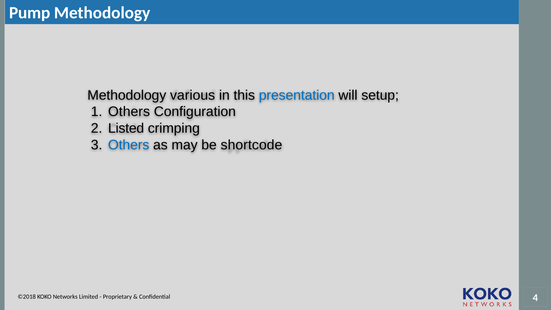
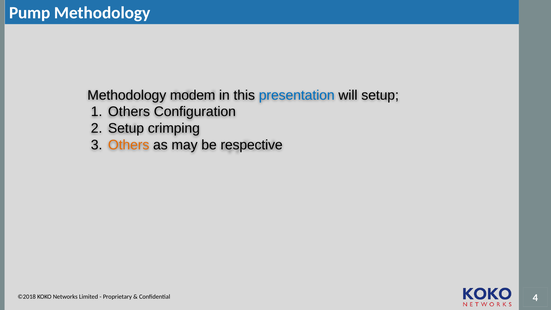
various: various -> modem (193, 95)
Listed: Listed -> Setup (126, 128)
Others colour: blue -> orange (129, 145)
shortcode: shortcode -> respective (252, 145)
